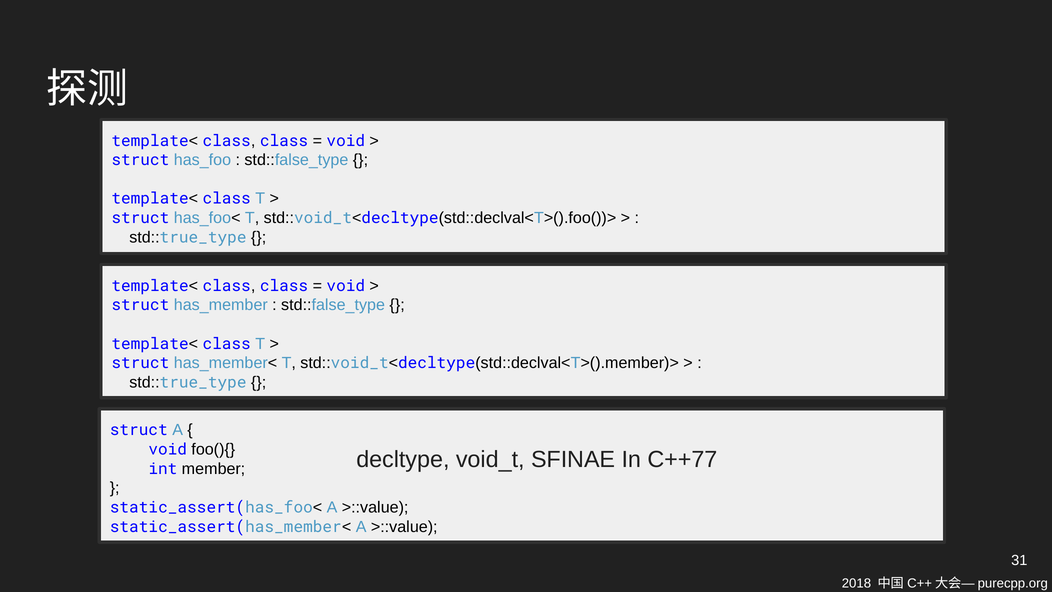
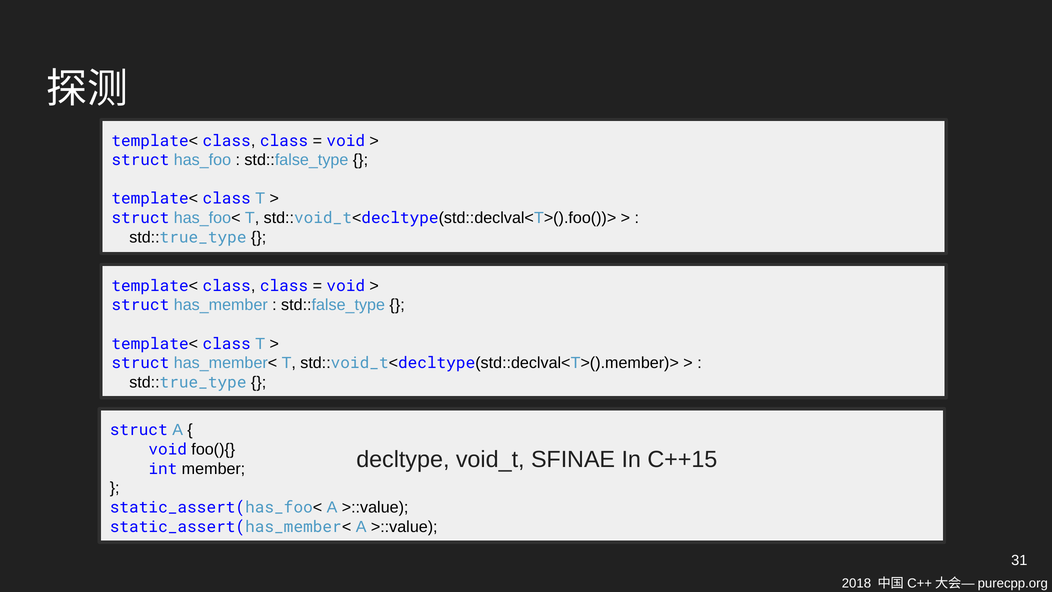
C++77: C++77 -> C++15 (682, 459)
